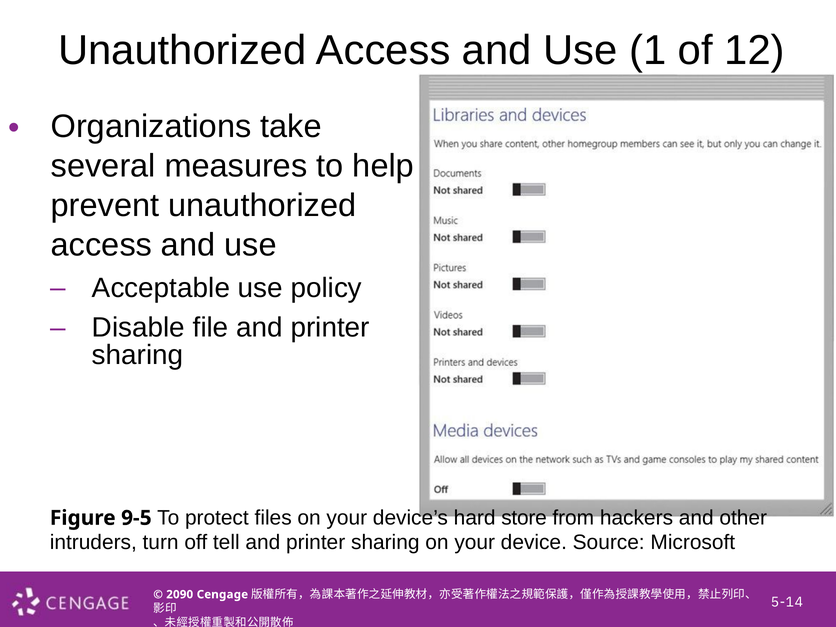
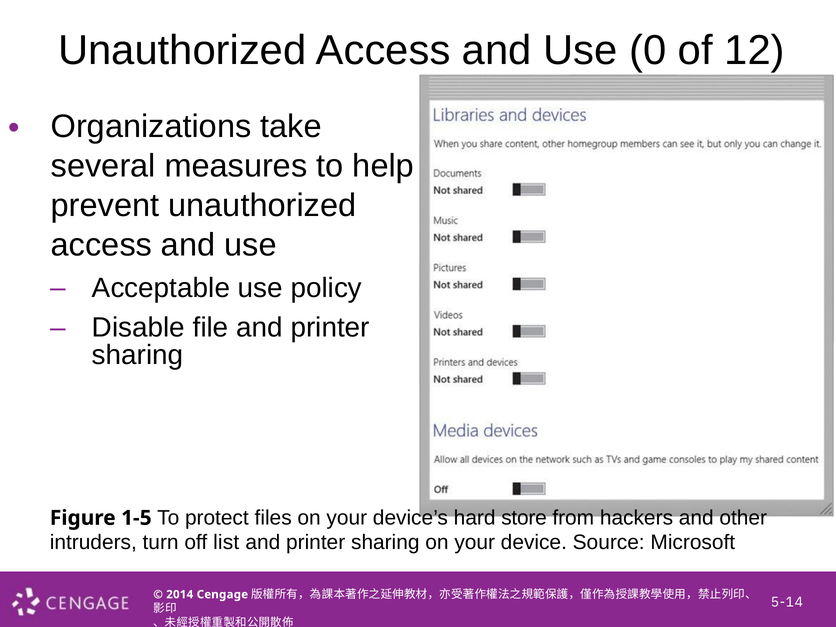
1: 1 -> 0 (648, 51)
9-5: 9-5 -> 1-5 (136, 518)
tell: tell -> list (226, 542)
2090: 2090 -> 2014 (180, 594)
